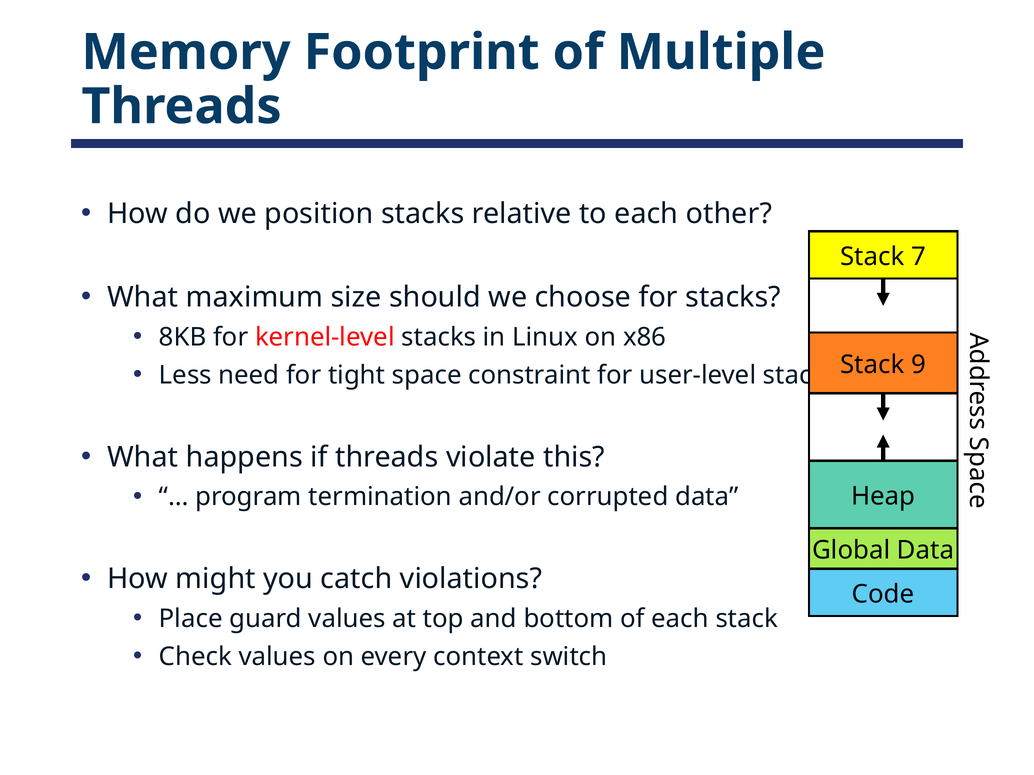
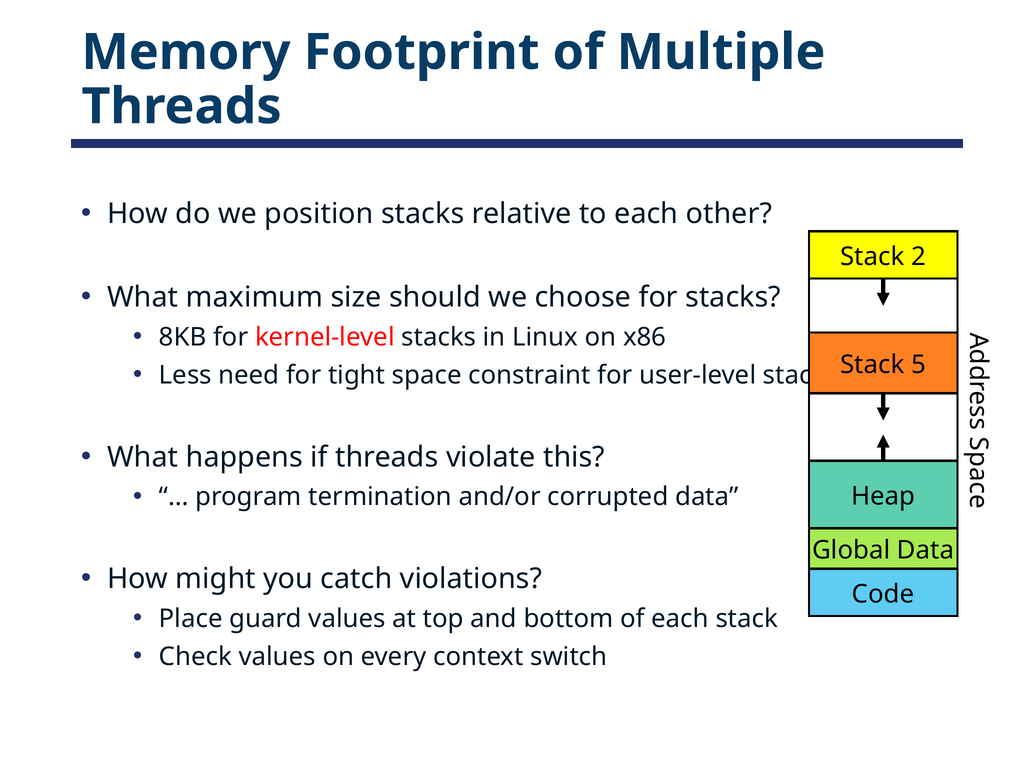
7: 7 -> 2 (919, 257)
9: 9 -> 5 (919, 365)
